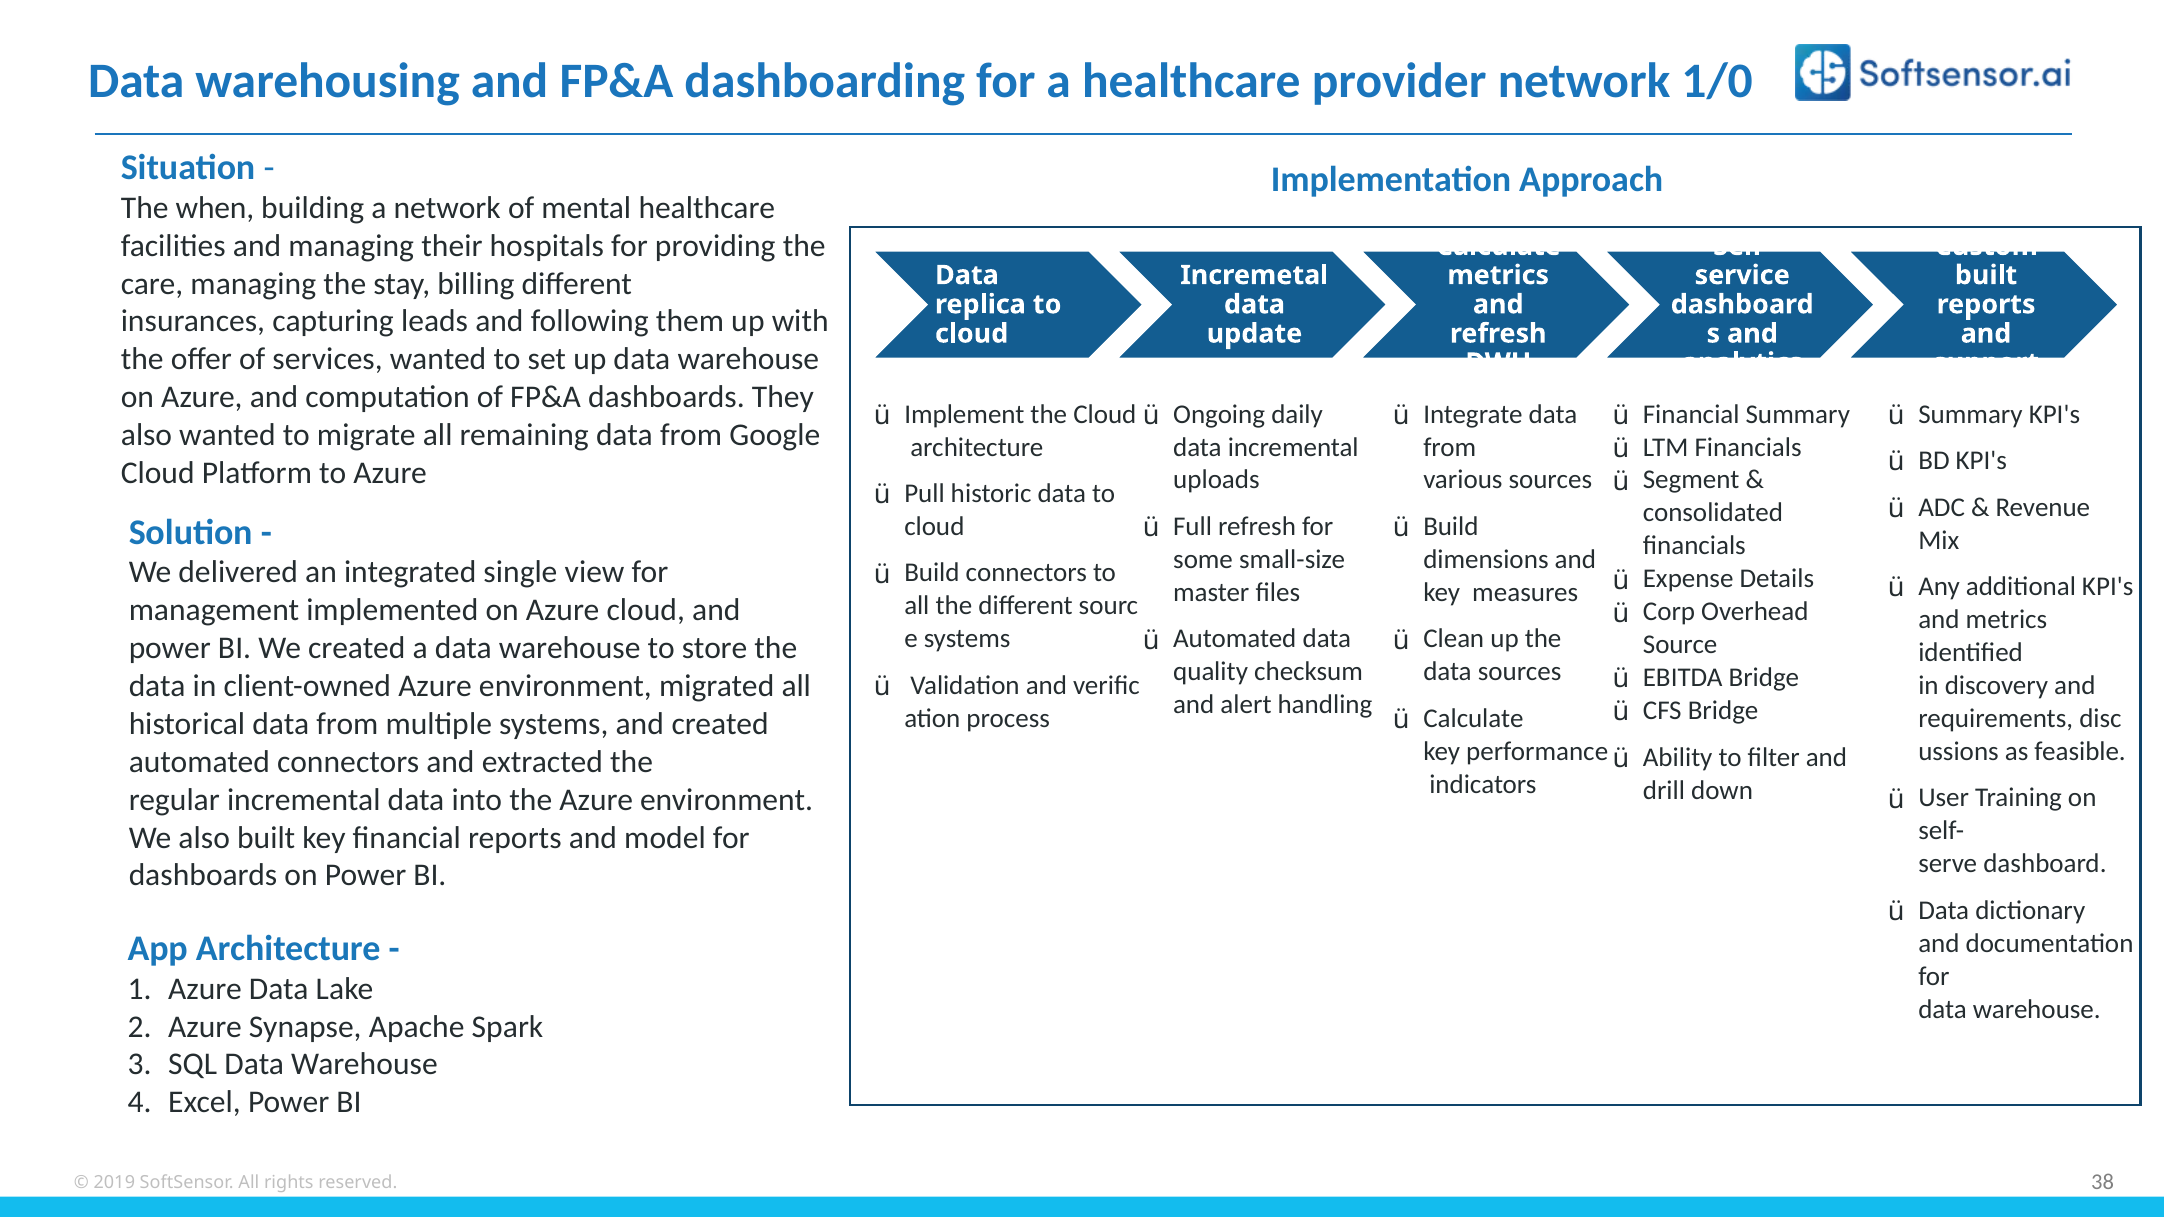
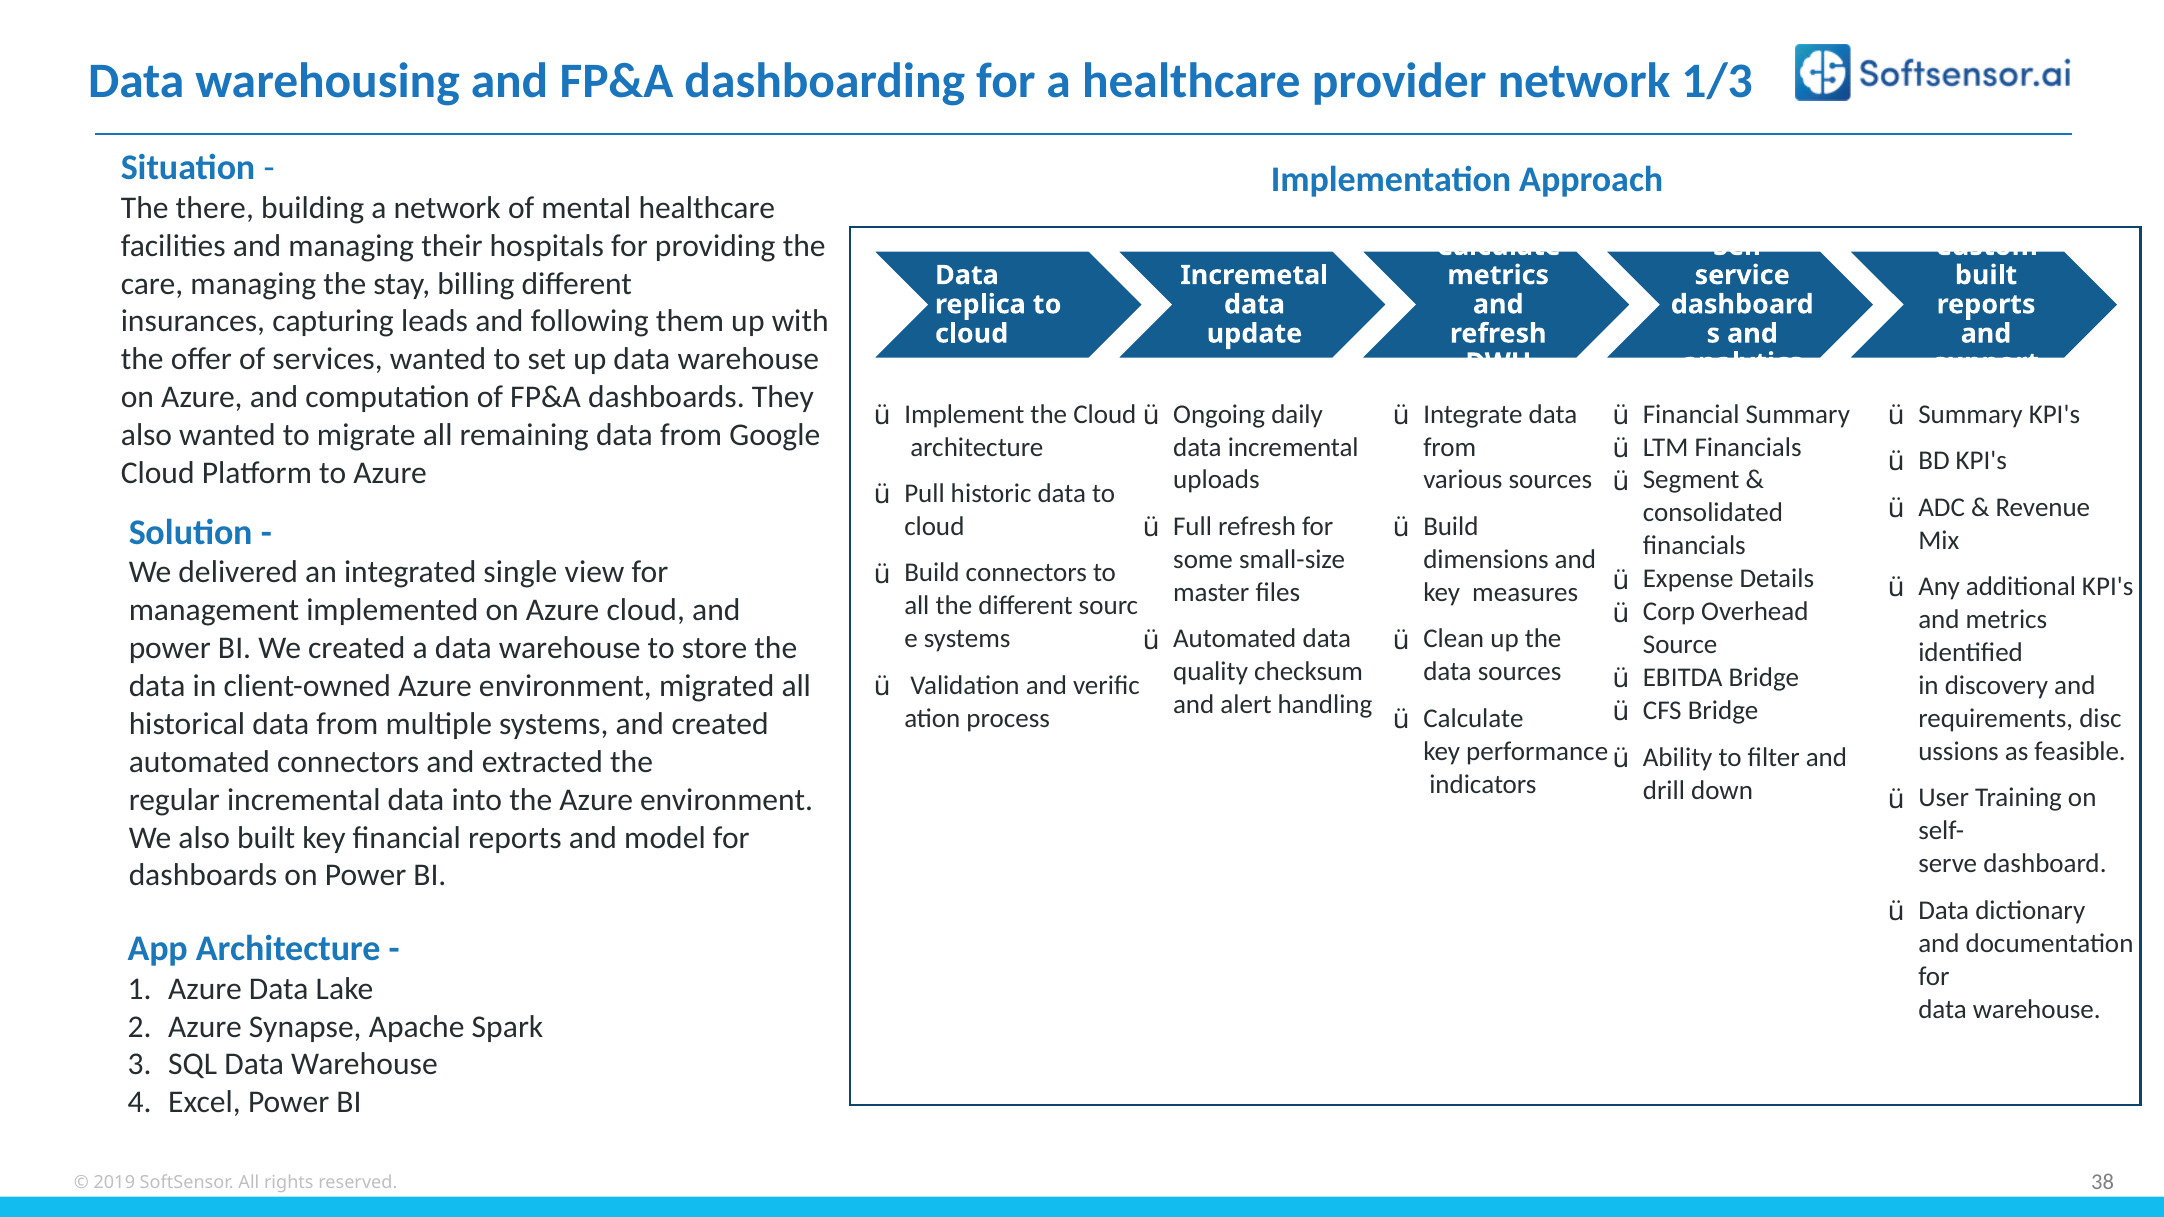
1/0: 1/0 -> 1/3 (1717, 81)
when: when -> there (215, 208)
